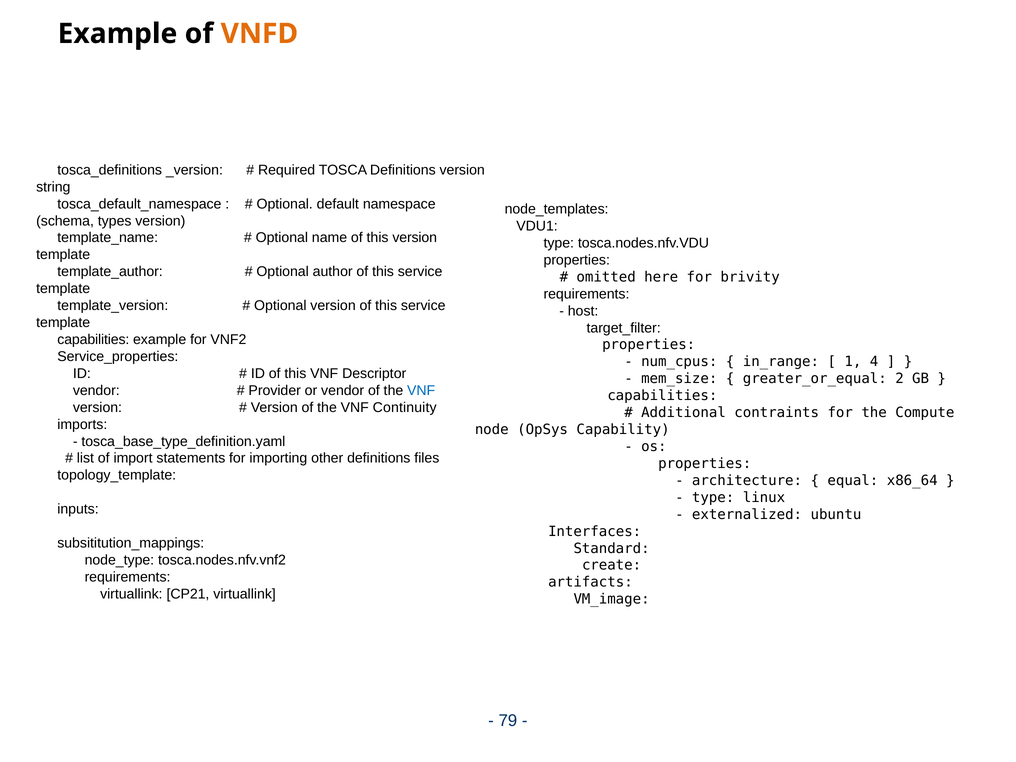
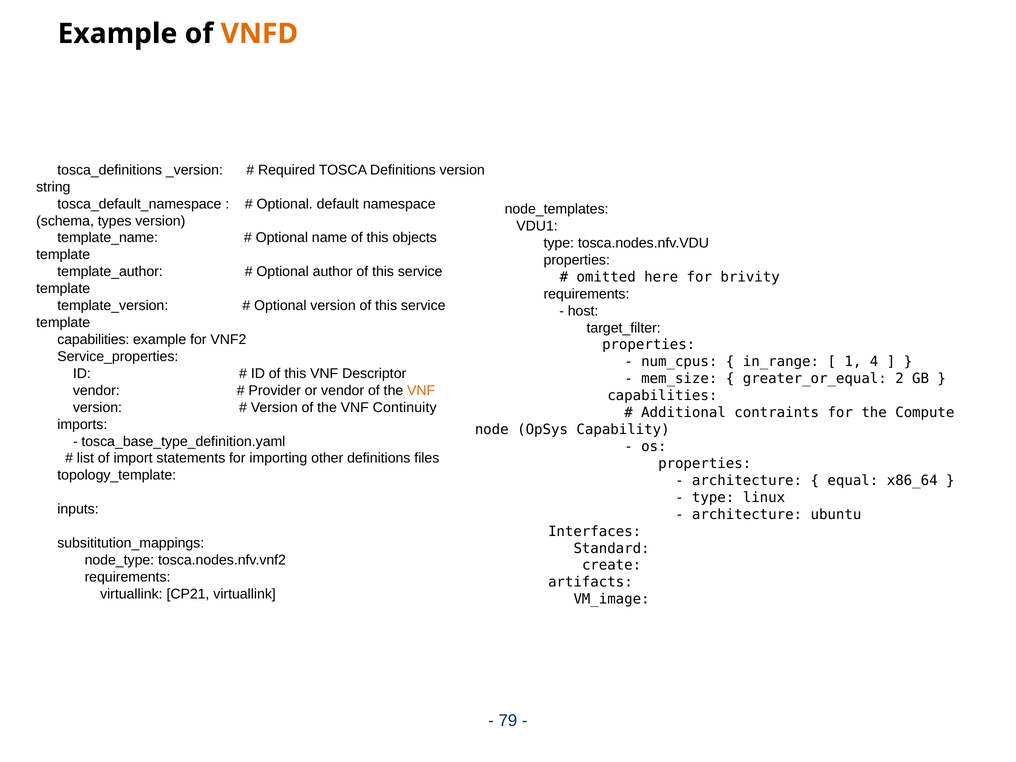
this version: version -> objects (415, 238)
VNF colour: blue -> orange (421, 390)
externalized: externalized -> architecture (747, 514)
